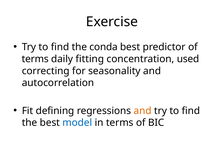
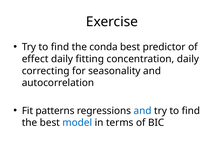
terms: terms -> effect (35, 59)
concentration used: used -> daily (188, 59)
defining: defining -> patterns (55, 111)
and colour: orange -> blue (143, 111)
